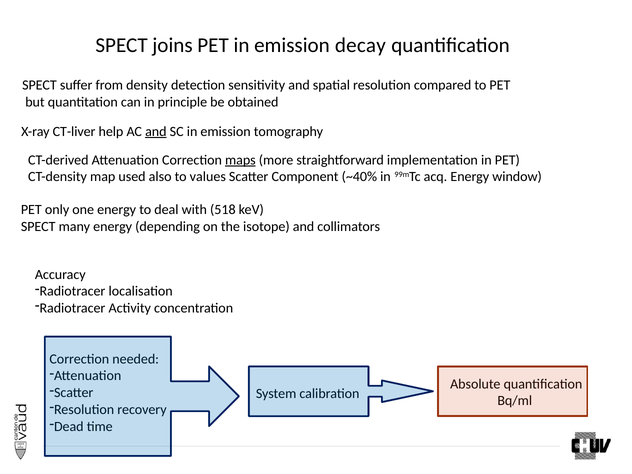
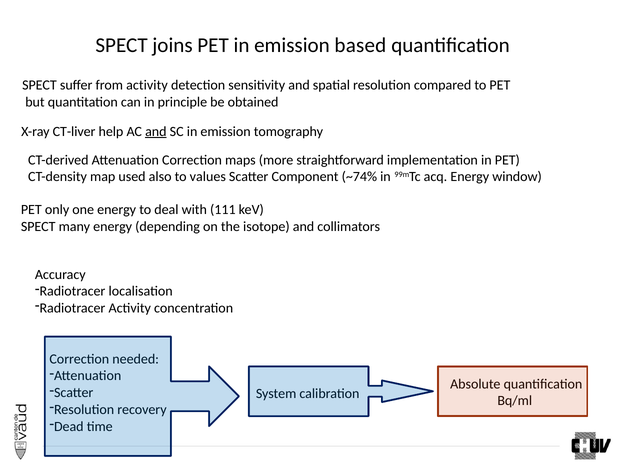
decay: decay -> based (360, 45)
from density: density -> activity (147, 85)
maps underline: present -> none (240, 160)
~40%: ~40% -> ~74% (359, 177)
518: 518 -> 111 (223, 210)
